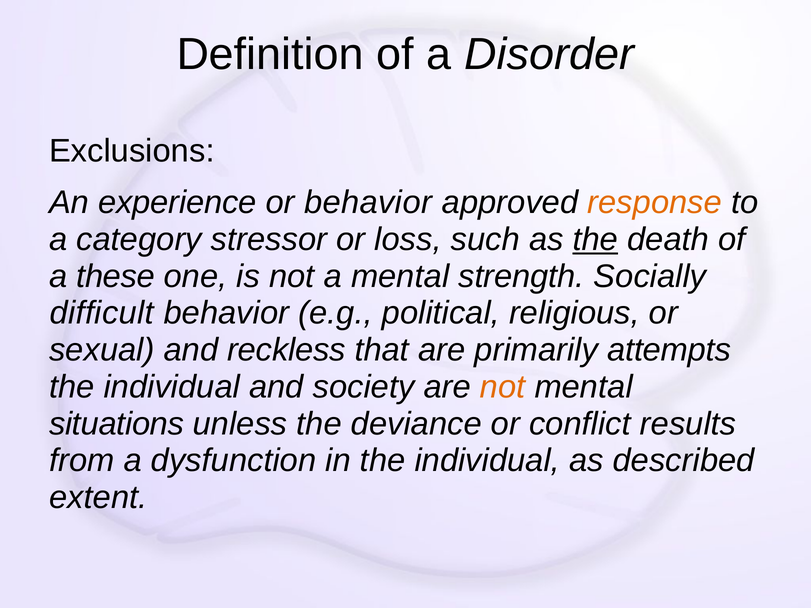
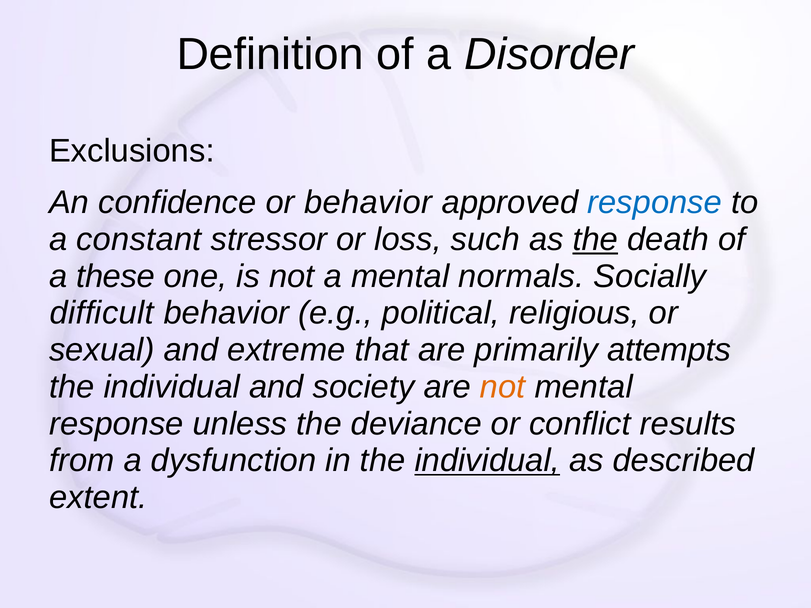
experience: experience -> confidence (177, 203)
response colour: orange -> blue (655, 203)
category: category -> constant (139, 240)
strength: strength -> normals (521, 277)
reckless: reckless -> extreme (286, 350)
situations: situations -> response (116, 424)
individual underline: none -> present (487, 461)
